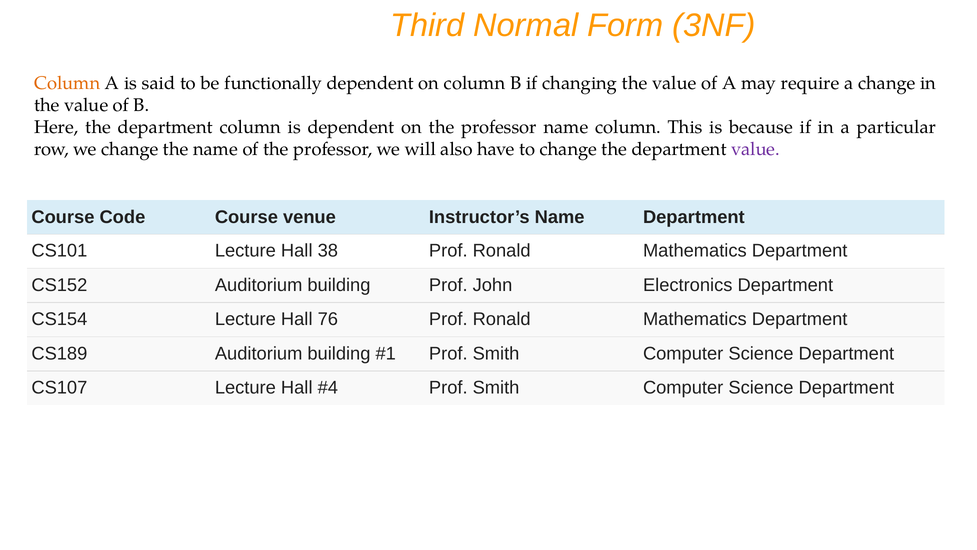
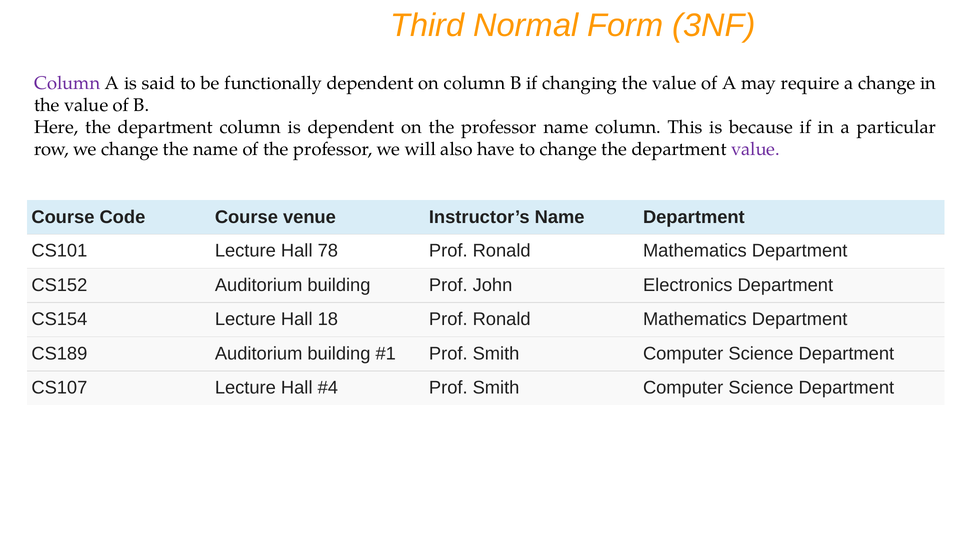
Column colour: orange -> purple (67, 83)
38: 38 -> 78 (328, 251)
76: 76 -> 18 (328, 319)
